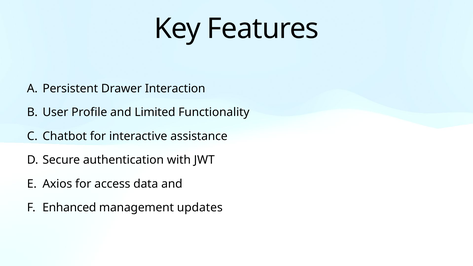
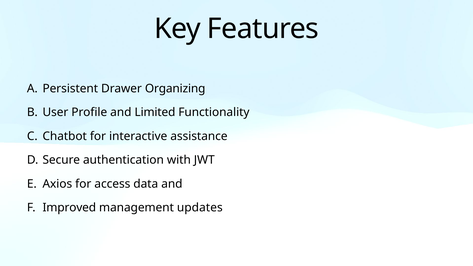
Interaction: Interaction -> Organizing (175, 88)
Enhanced: Enhanced -> Improved (69, 208)
